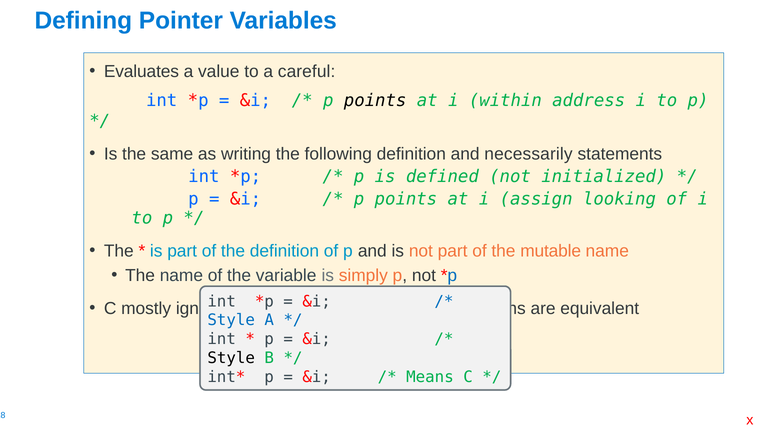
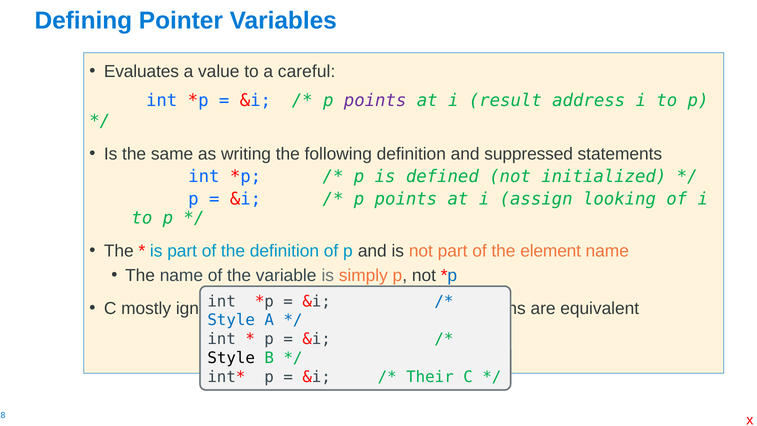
points colour: black -> purple (375, 100)
within: within -> result (505, 100)
necessarily: necessarily -> suppressed (529, 154)
mutable: mutable -> element (551, 251)
Means: Means -> Their (430, 377)
